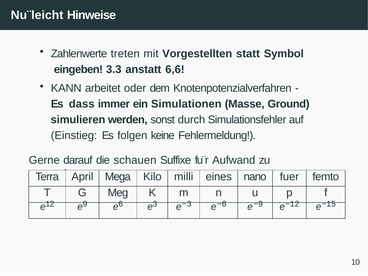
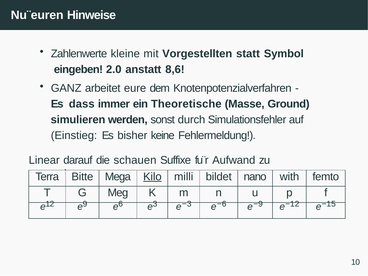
Nu¨leicht: Nu¨leicht -> Nu¨euren (37, 15)
treten: treten -> kleine (125, 54)
3.3: 3.3 -> 2.0 (114, 69)
6,6: 6,6 -> 8,6 (175, 69)
KANN: KANN -> GANZ (66, 88)
oder: oder -> eure (135, 88)
Simulationen: Simulationen -> Theoretische (186, 104)
folgen: folgen -> bisher (132, 136)
Gerne: Gerne -> Linear (44, 160)
April: April -> Bitte (82, 177)
Kilo underline: none -> present (152, 177)
eines: eines -> bildet (219, 177)
fuer: fuer -> with (289, 177)
